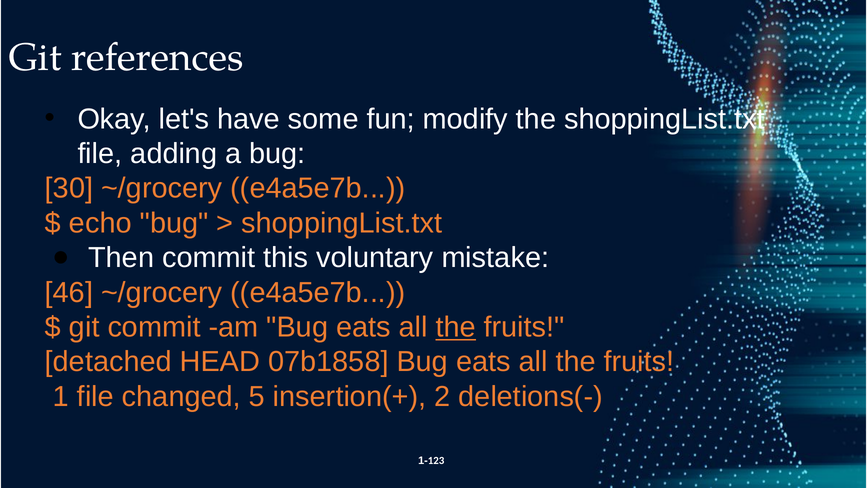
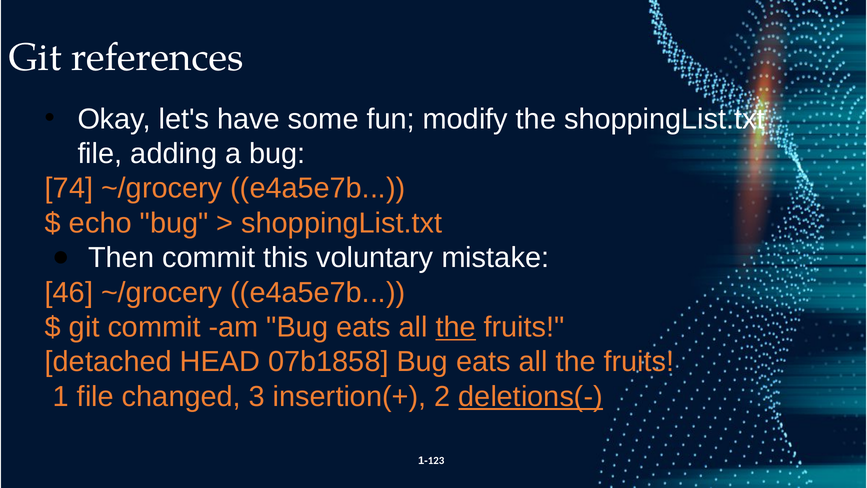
30: 30 -> 74 (69, 188)
5: 5 -> 3 (257, 396)
deletions(- underline: none -> present (531, 396)
